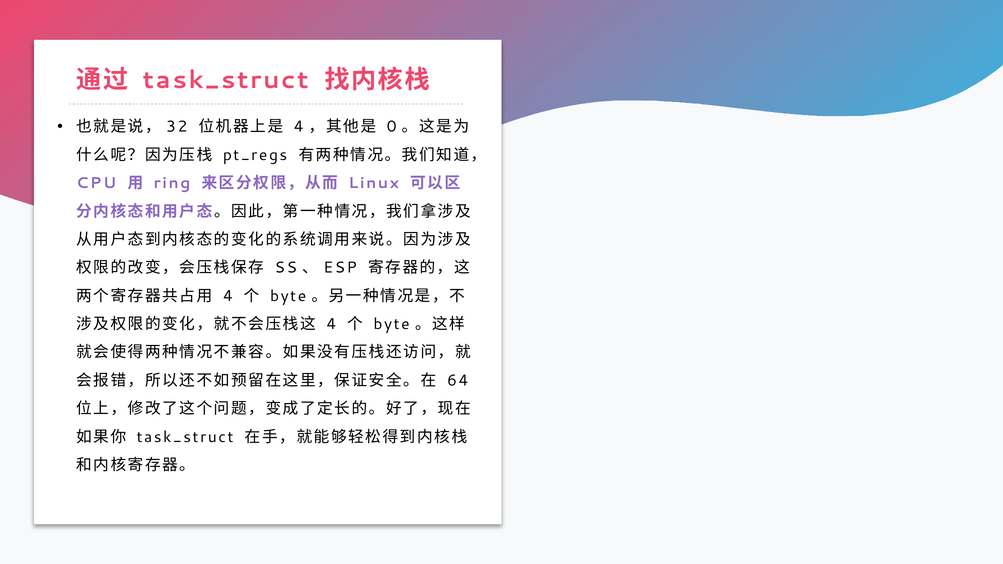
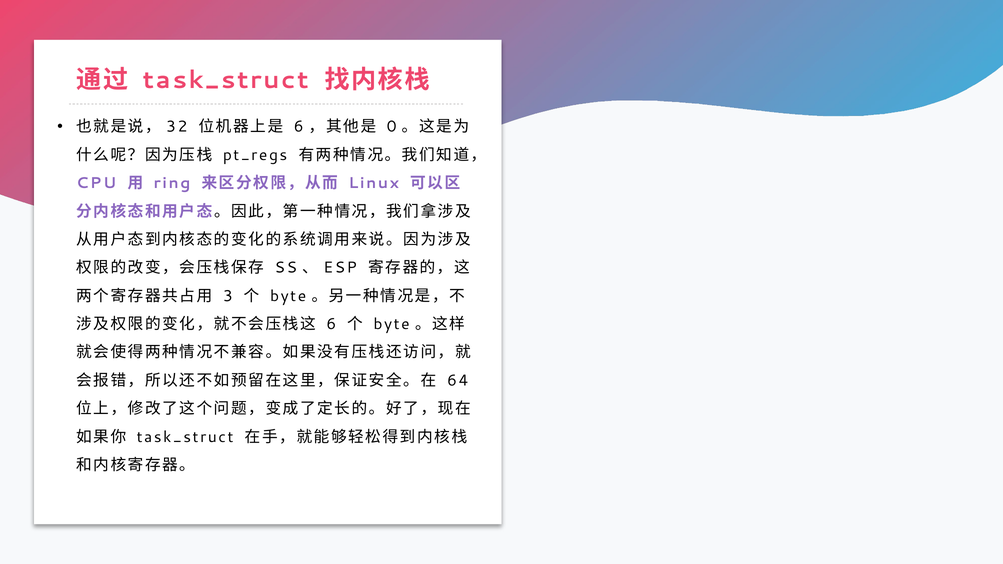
4: 4 -> 6 (299, 127)
4: 4 -> 3 (228, 296)
4: 4 -> 6 (331, 324)
